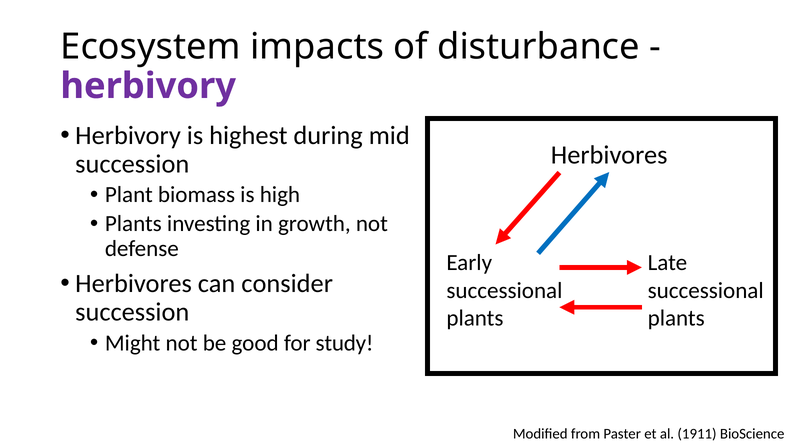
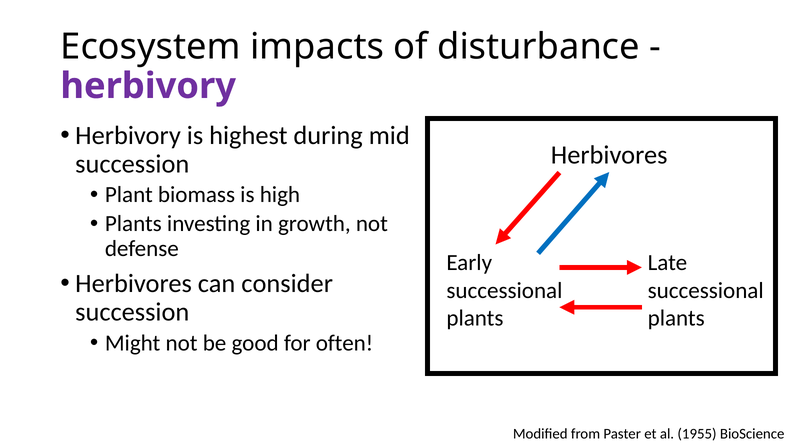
study: study -> often (344, 343)
1911: 1911 -> 1955 (697, 434)
